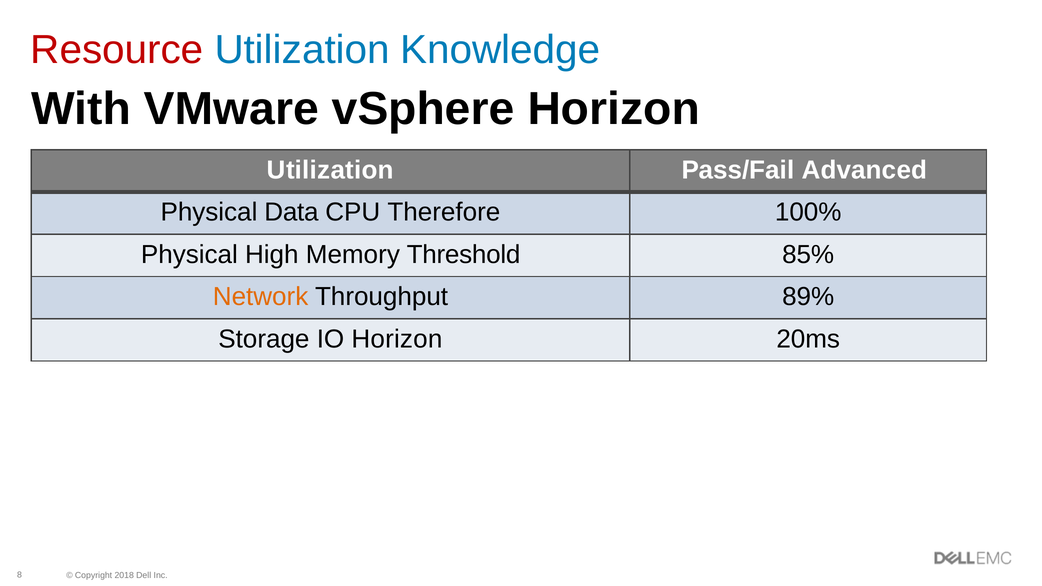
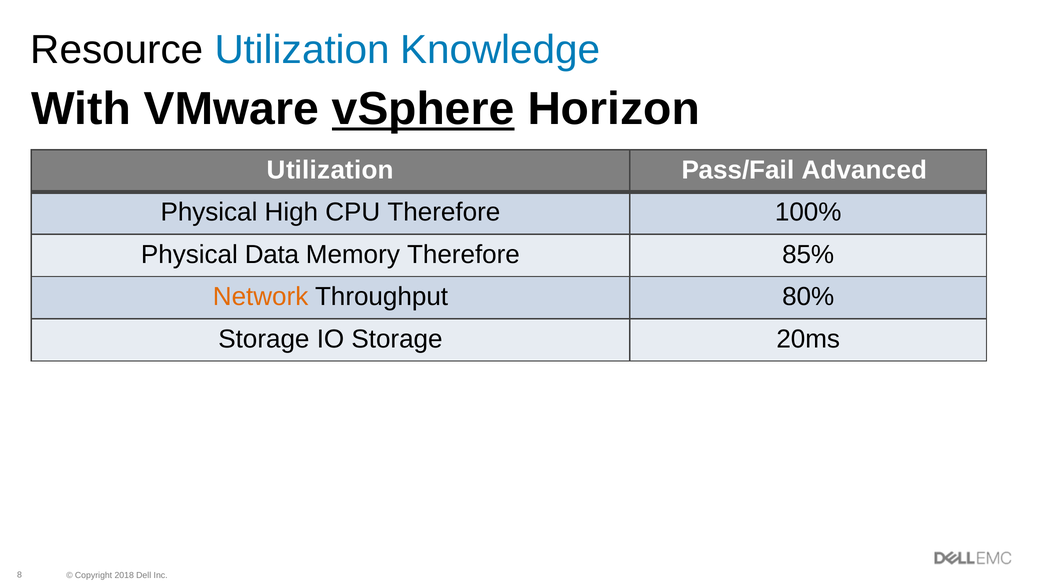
Resource colour: red -> black (117, 50)
vSphere underline: none -> present (423, 109)
Data: Data -> High (291, 212)
High: High -> Data (272, 255)
Memory Threshold: Threshold -> Therefore (463, 255)
89%: 89% -> 80% (808, 297)
IO Horizon: Horizon -> Storage (397, 339)
